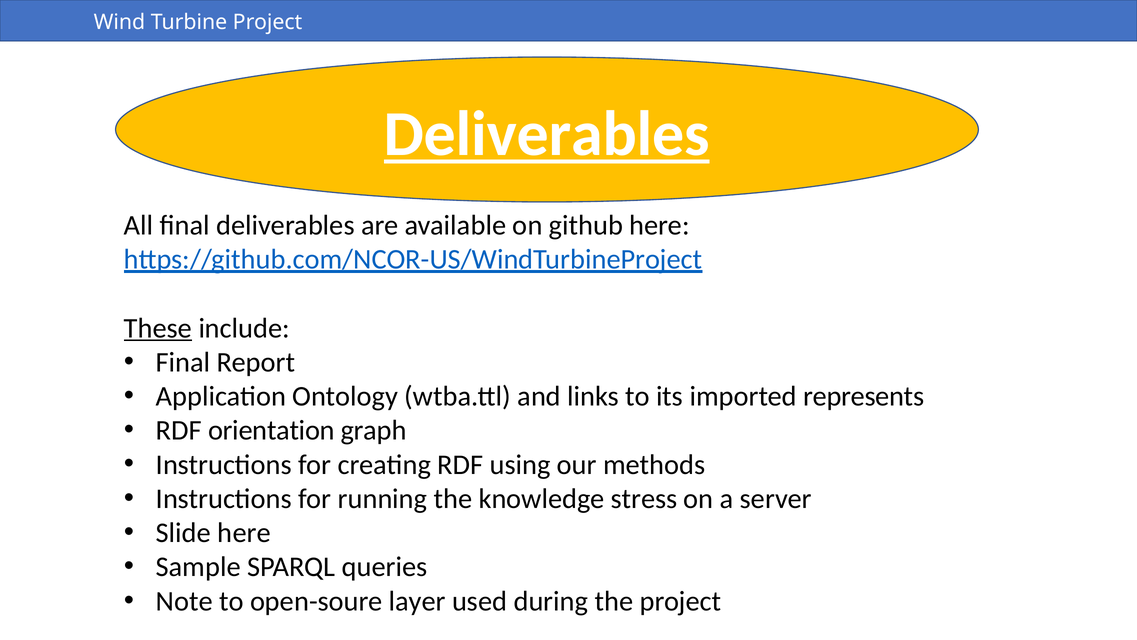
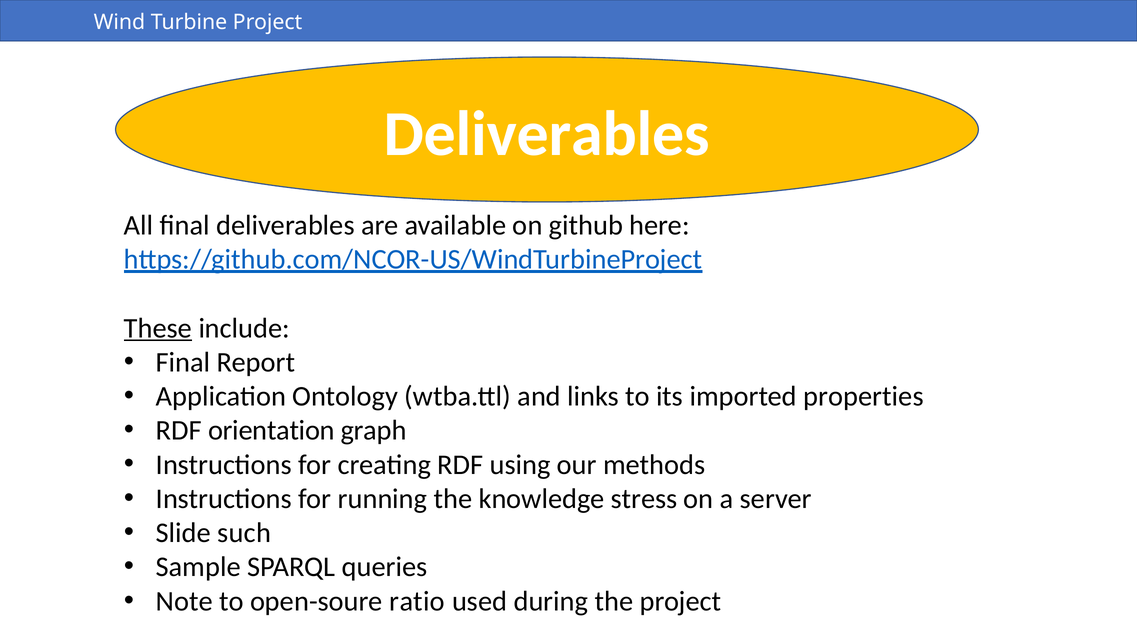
Deliverables underline: present -> none (547, 134)
represents: represents -> properties (864, 396)
Slide here: here -> such (244, 533)
layer: layer -> ratio (417, 601)
